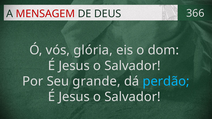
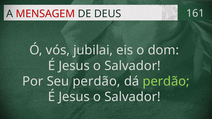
366: 366 -> 161 (195, 13)
glória: glória -> jubilai (93, 50)
Seu grande: grande -> perdão (96, 81)
perdão colour: light blue -> light green (166, 81)
